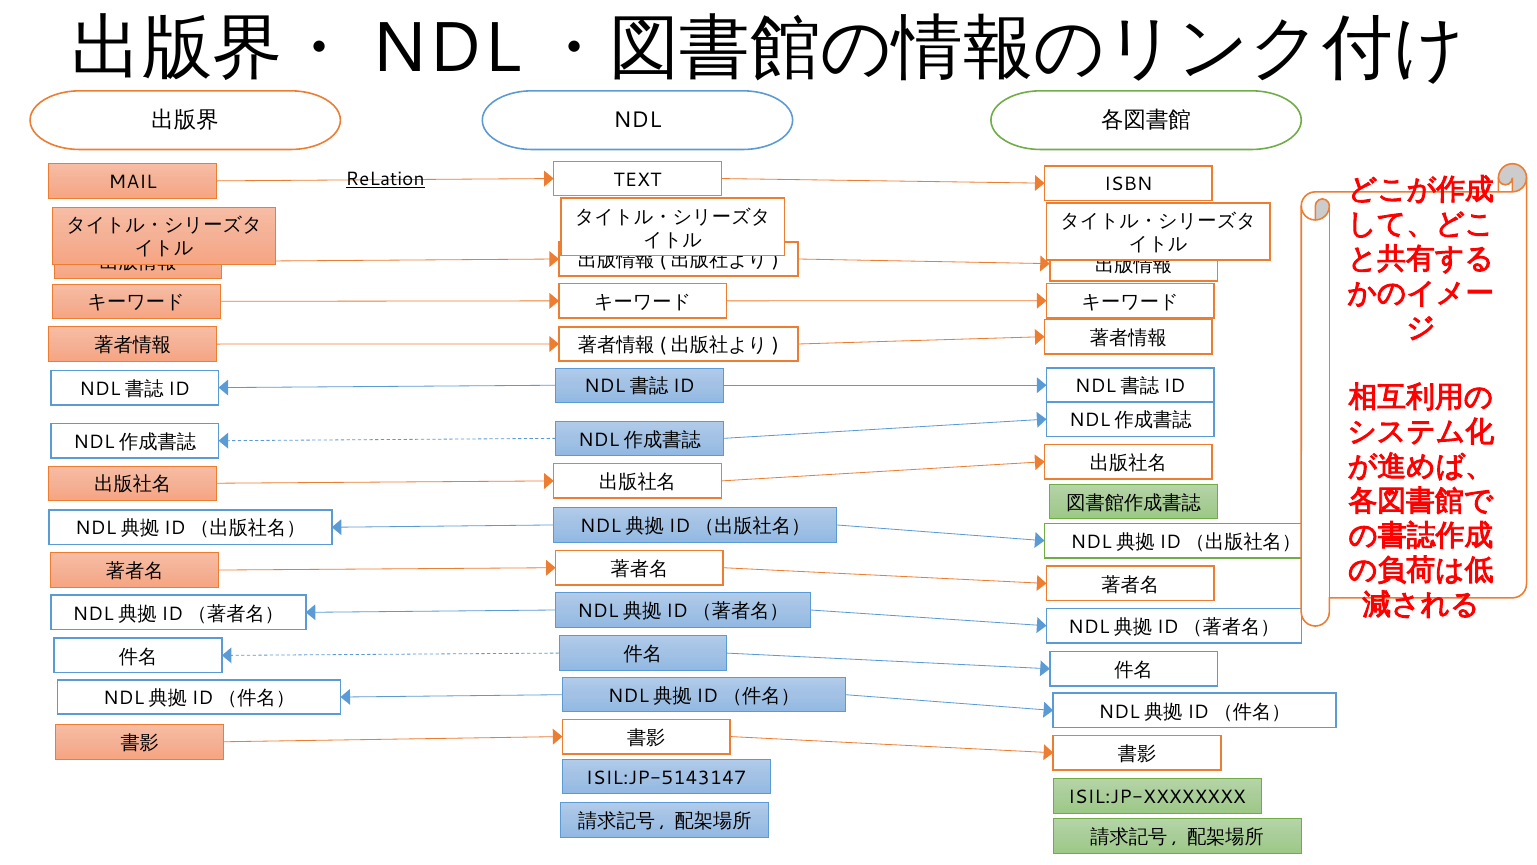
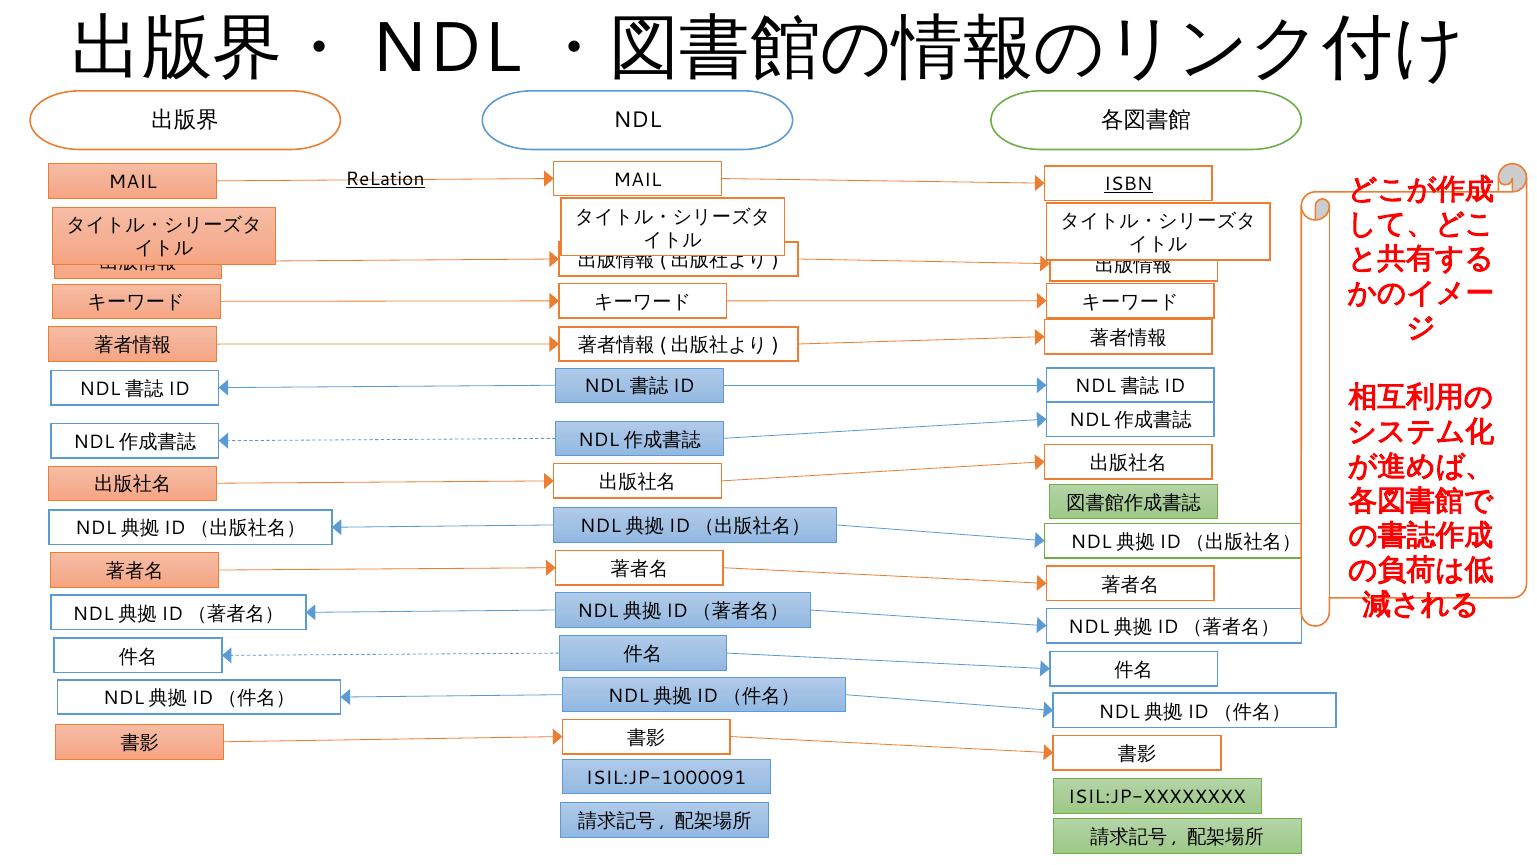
TEXT: TEXT -> MAIL (637, 180)
ISBN underline: none -> present (1128, 184)
ISIL:JP-5143147: ISIL:JP-5143147 -> ISIL:JP-1000091 (666, 778)
